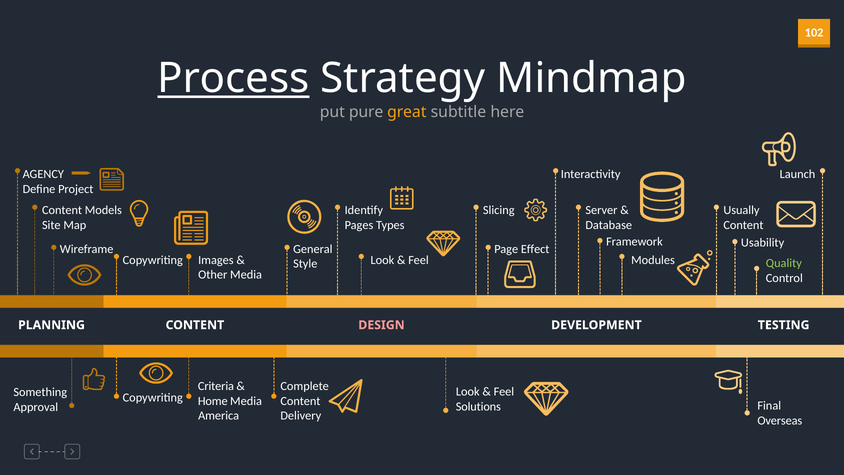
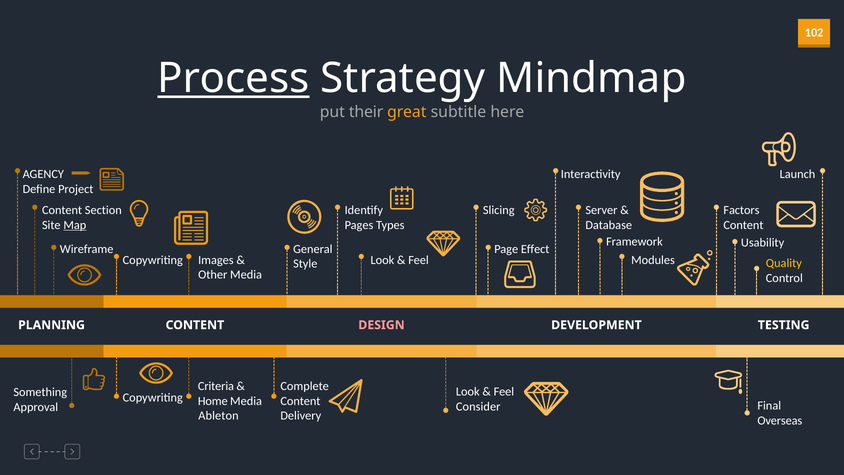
pure: pure -> their (366, 112)
Models: Models -> Section (103, 210)
Usually: Usually -> Factors (741, 210)
Map underline: none -> present (75, 225)
Quality colour: light green -> yellow (784, 263)
Solutions: Solutions -> Consider (478, 406)
America: America -> Ableton (219, 416)
